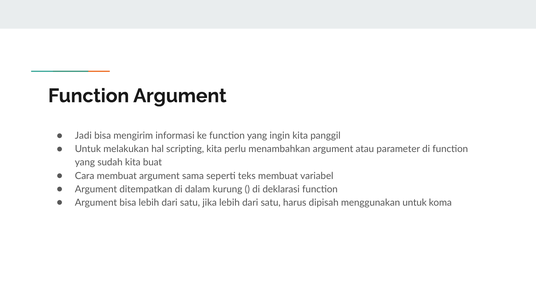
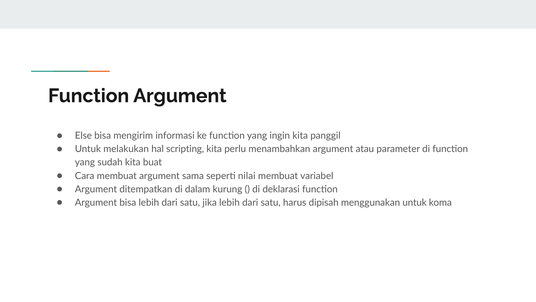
Jadi: Jadi -> Else (83, 135)
teks: teks -> nilai (247, 176)
